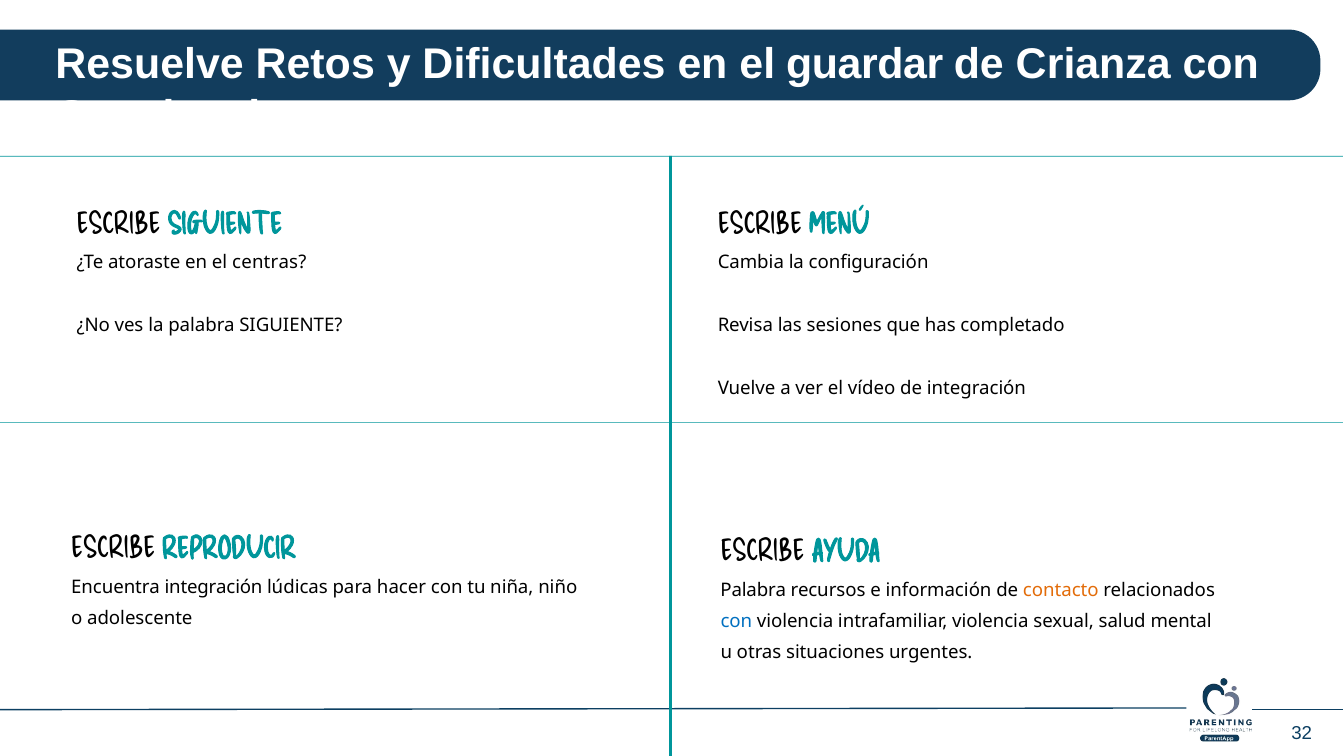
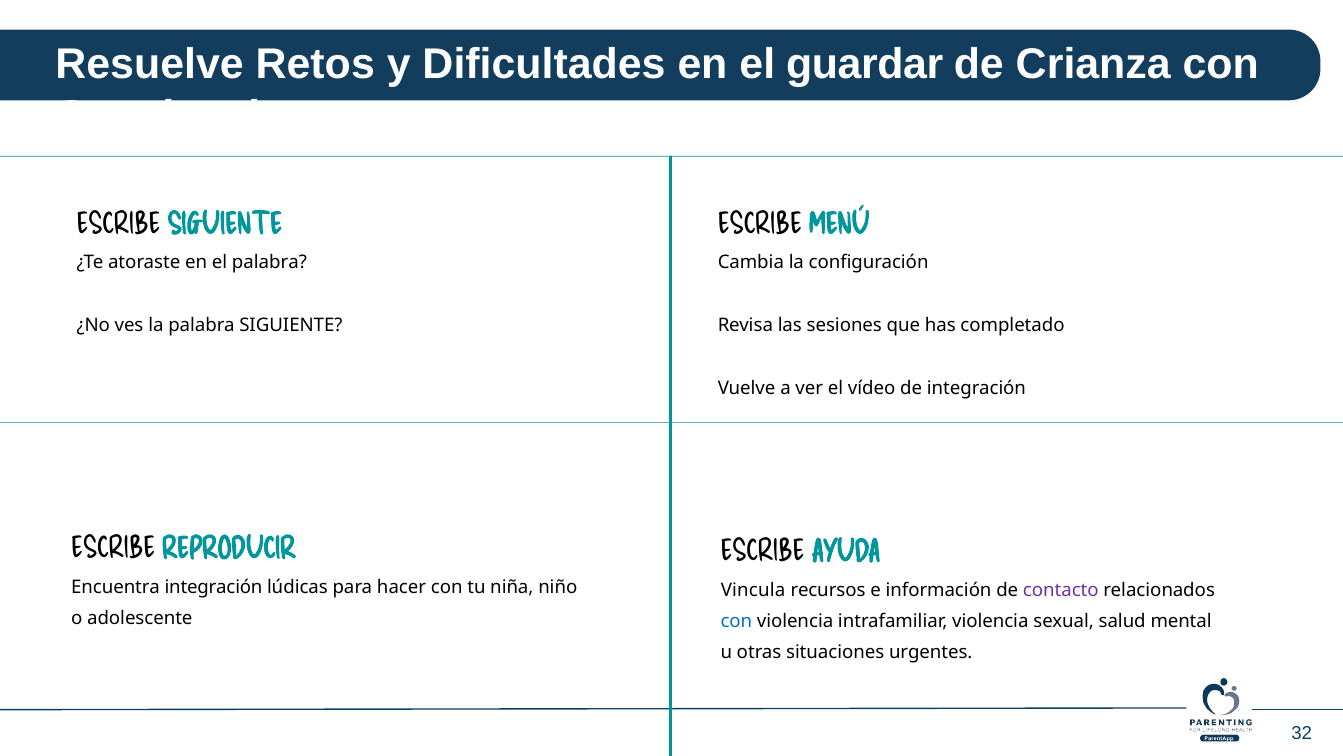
el centras: centras -> palabra (269, 262)
Palabra: Palabra -> Vincula (753, 590)
contacto colour: orange -> purple (1061, 590)
